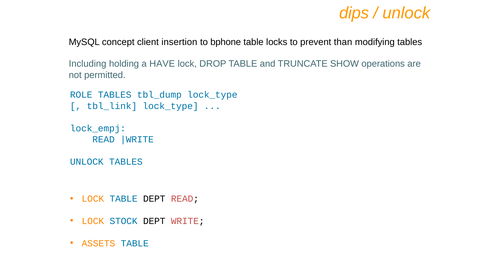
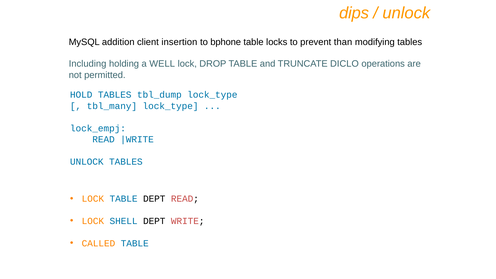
concept: concept -> addition (118, 42)
HAVE: HAVE -> WELL (162, 64)
SHOW: SHOW -> DICLO (344, 64)
ROLE: ROLE -> HOLD (81, 95)
tbl_link: tbl_link -> tbl_many (112, 106)
STOCK: STOCK -> SHELL (124, 221)
ASSETS: ASSETS -> CALLED (98, 243)
